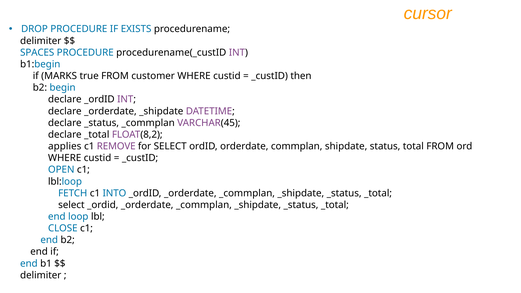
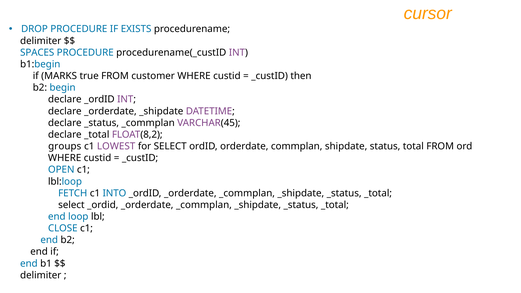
applies: applies -> groups (65, 146)
REMOVE: REMOVE -> LOWEST (116, 146)
